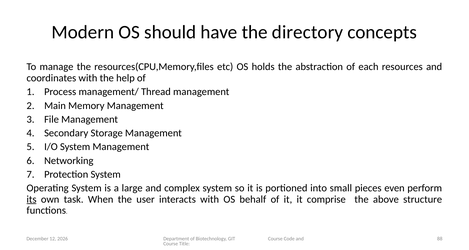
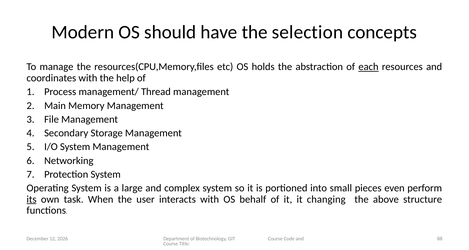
directory: directory -> selection (307, 32)
each underline: none -> present (368, 67)
comprise: comprise -> changing (326, 199)
